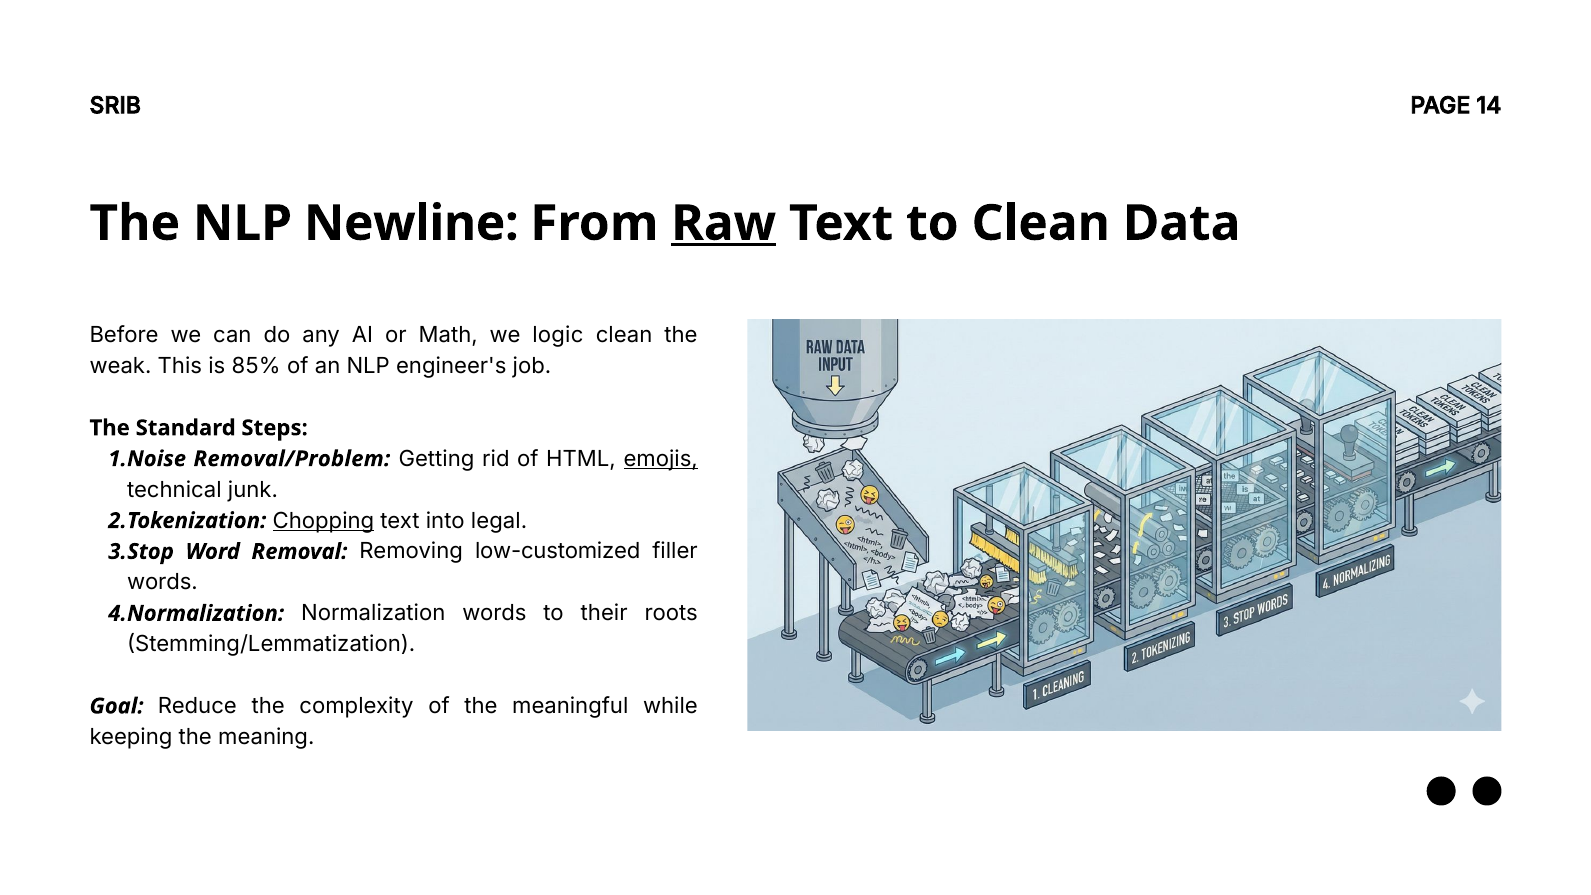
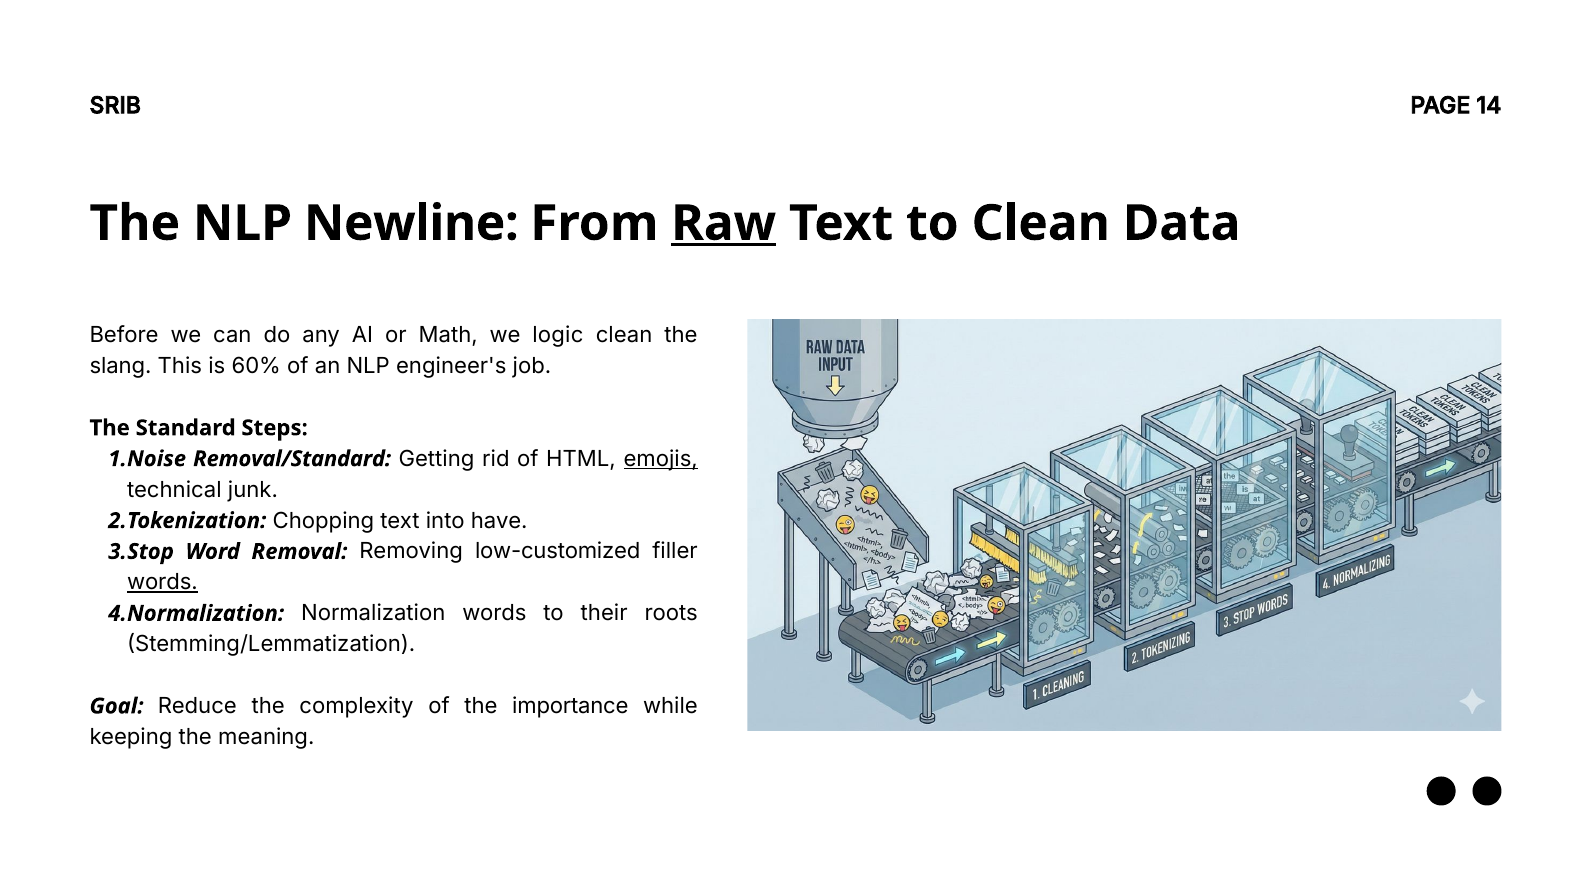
weak: weak -> slang (121, 366)
85%: 85% -> 60% (256, 366)
Removal/Problem: Removal/Problem -> Removal/Standard (292, 459)
Chopping underline: present -> none (323, 521)
legal: legal -> have (499, 521)
words underline: none -> present (162, 583)
meaningful: meaningful -> importance (570, 706)
